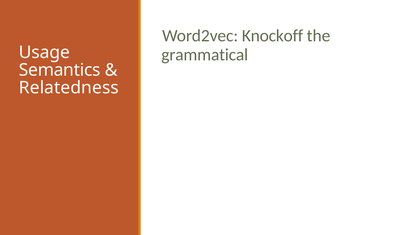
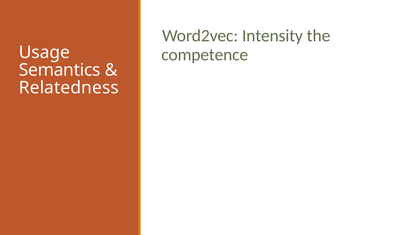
Knockoff: Knockoff -> Intensity (272, 36)
grammatical: grammatical -> competence (205, 55)
